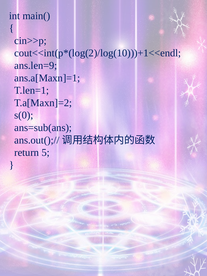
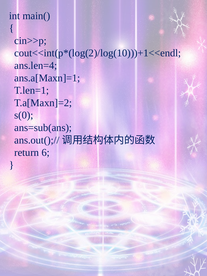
ans.len=9: ans.len=9 -> ans.len=4 (36, 66)
5: 5 -> 6 (46, 153)
